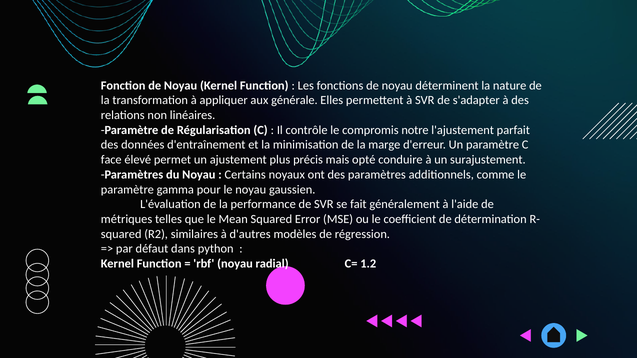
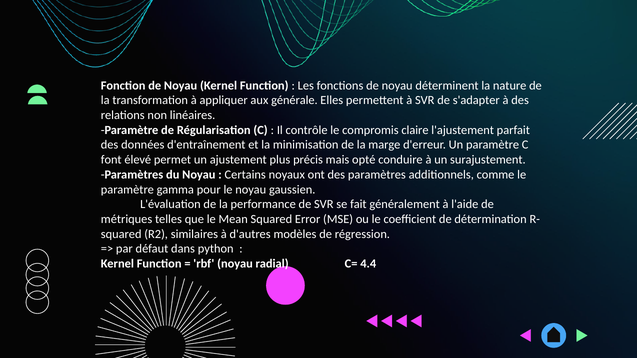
notre: notre -> claire (415, 130)
face: face -> font (111, 160)
1.2: 1.2 -> 4.4 (368, 264)
